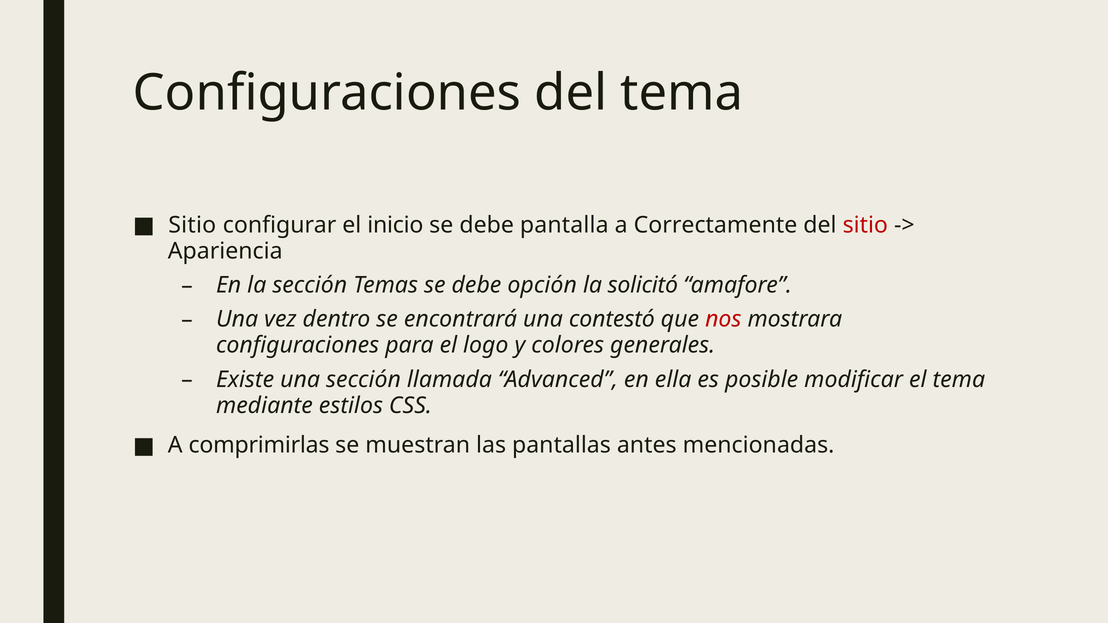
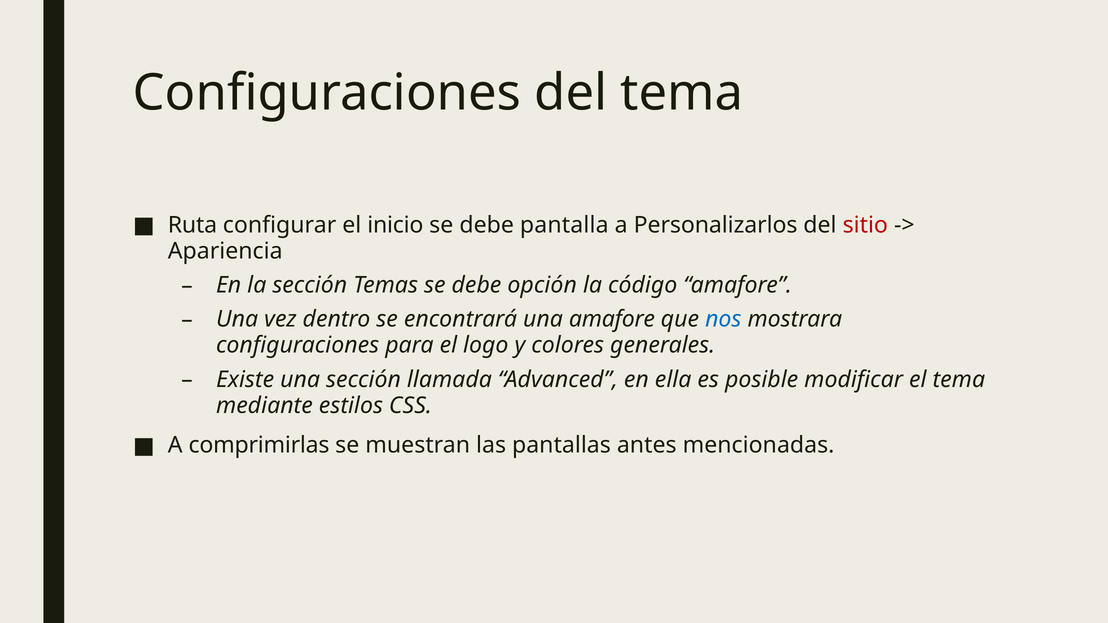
Sitio: Sitio -> Ruta (192, 225)
Correctamente: Correctamente -> Personalizarlos (716, 225)
solicitó: solicitó -> código (643, 285)
una contestó: contestó -> amafore (612, 319)
nos colour: red -> blue (723, 319)
